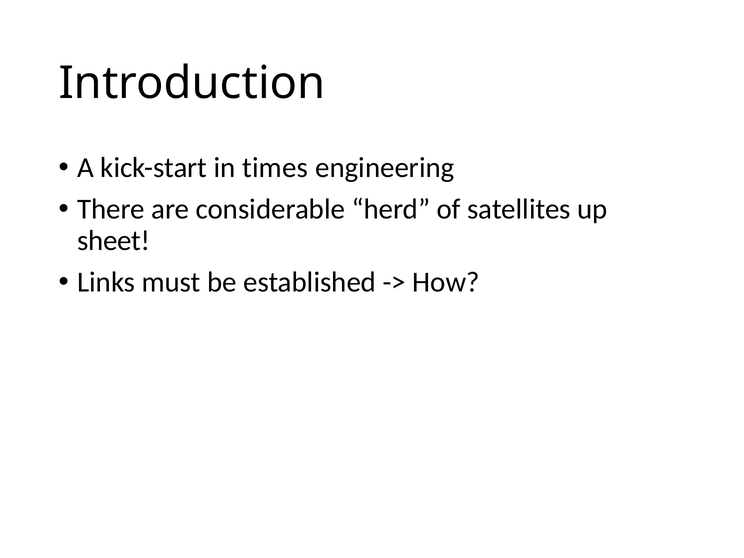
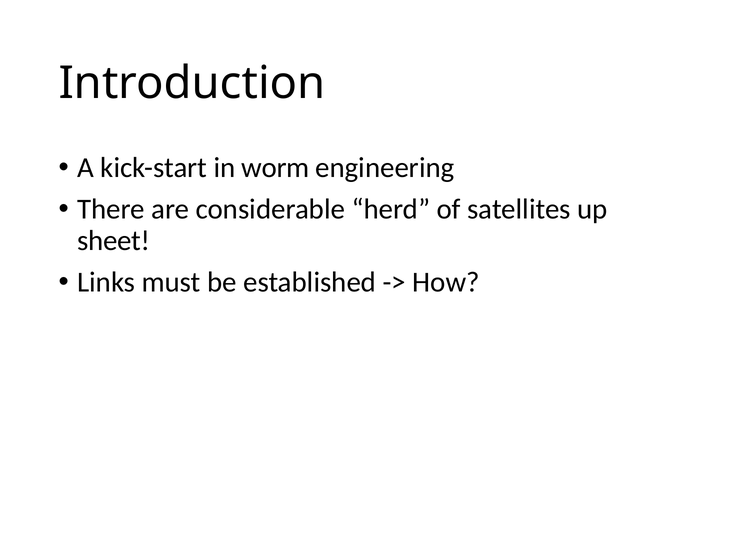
times: times -> worm (275, 168)
